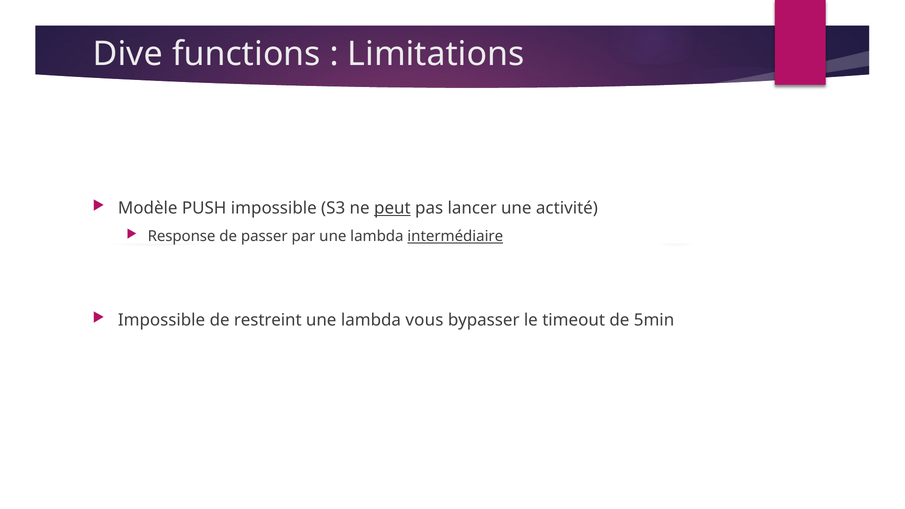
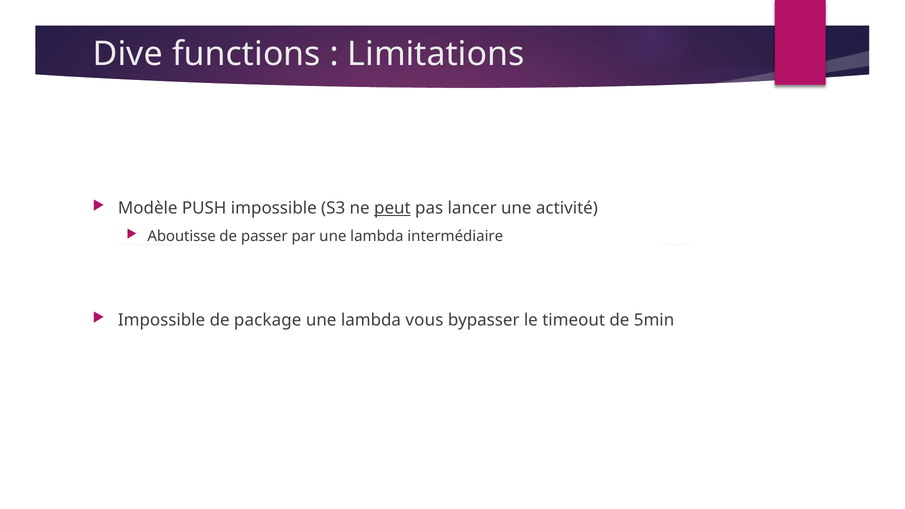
Response: Response -> Aboutisse (182, 237)
intermédiaire underline: present -> none (455, 237)
restreint: restreint -> package (268, 320)
